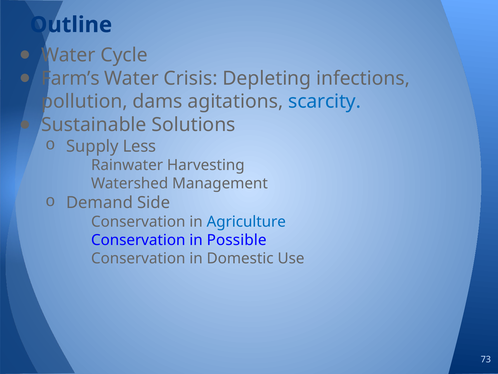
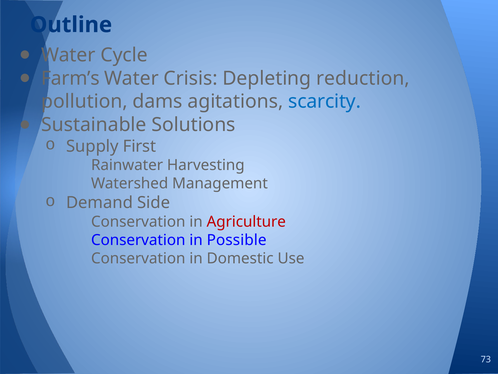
infections: infections -> reduction (363, 78)
Less: Less -> First (140, 146)
Agriculture colour: blue -> red (246, 221)
